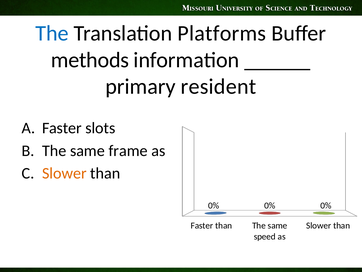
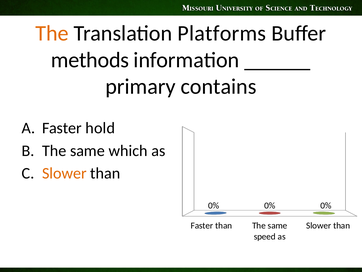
The colour: blue -> orange (52, 33)
resident: resident -> contains (219, 86)
slots: slots -> hold (100, 128)
frame: frame -> which (128, 150)
